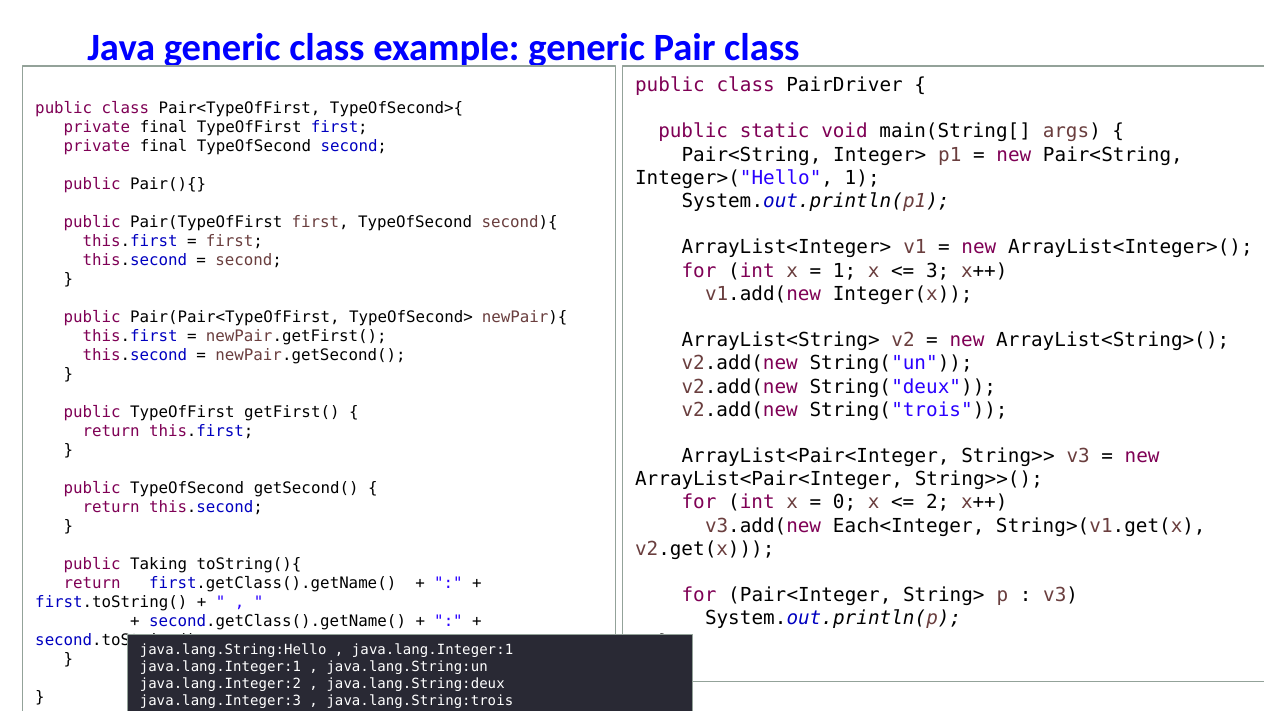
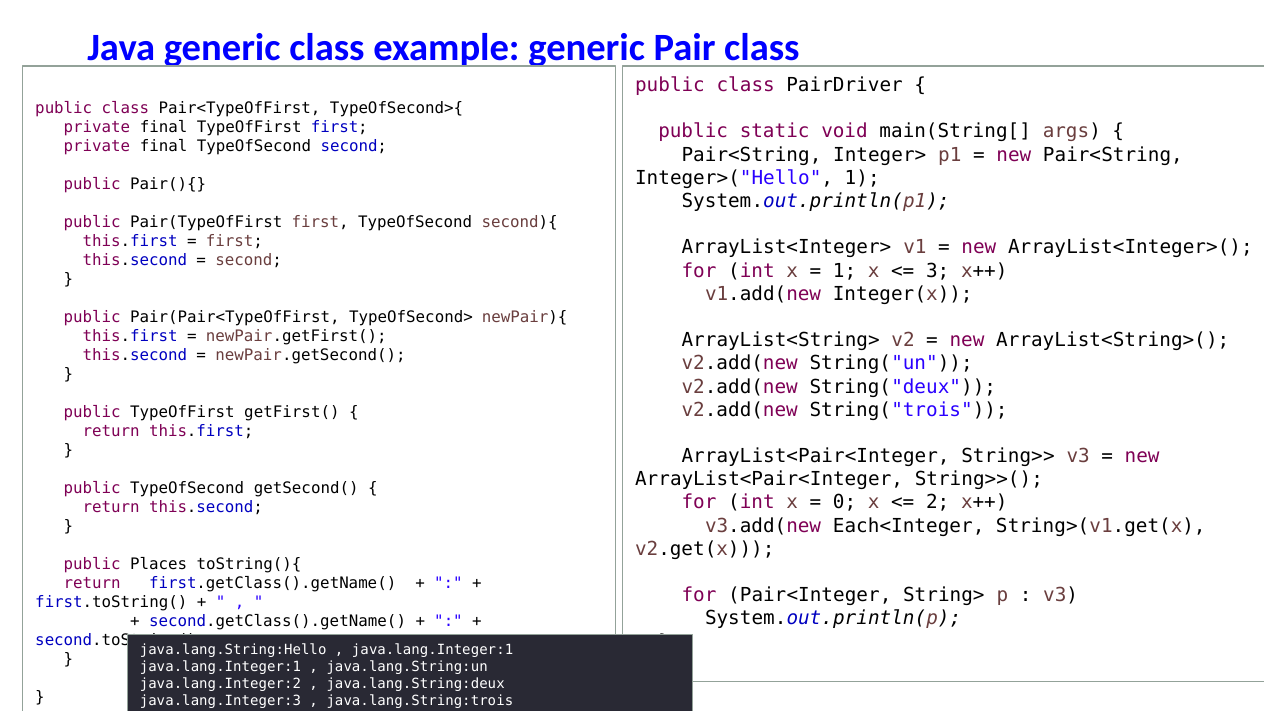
Taking: Taking -> Places (159, 564)
